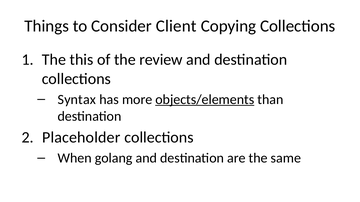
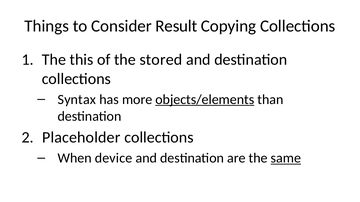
Client: Client -> Result (176, 26)
review: review -> stored (161, 60)
golang: golang -> device (114, 158)
same underline: none -> present (286, 158)
